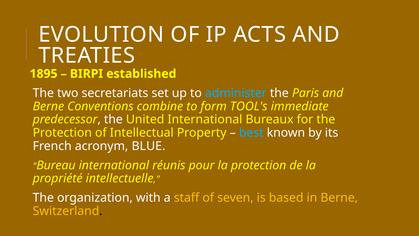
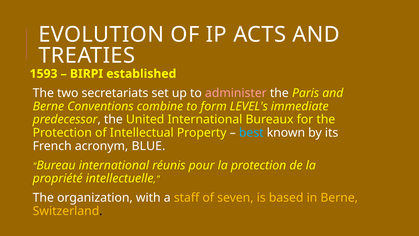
1895: 1895 -> 1593 (44, 74)
administer colour: light blue -> pink (236, 93)
TOOL's: TOOL's -> LEVEL's (249, 106)
